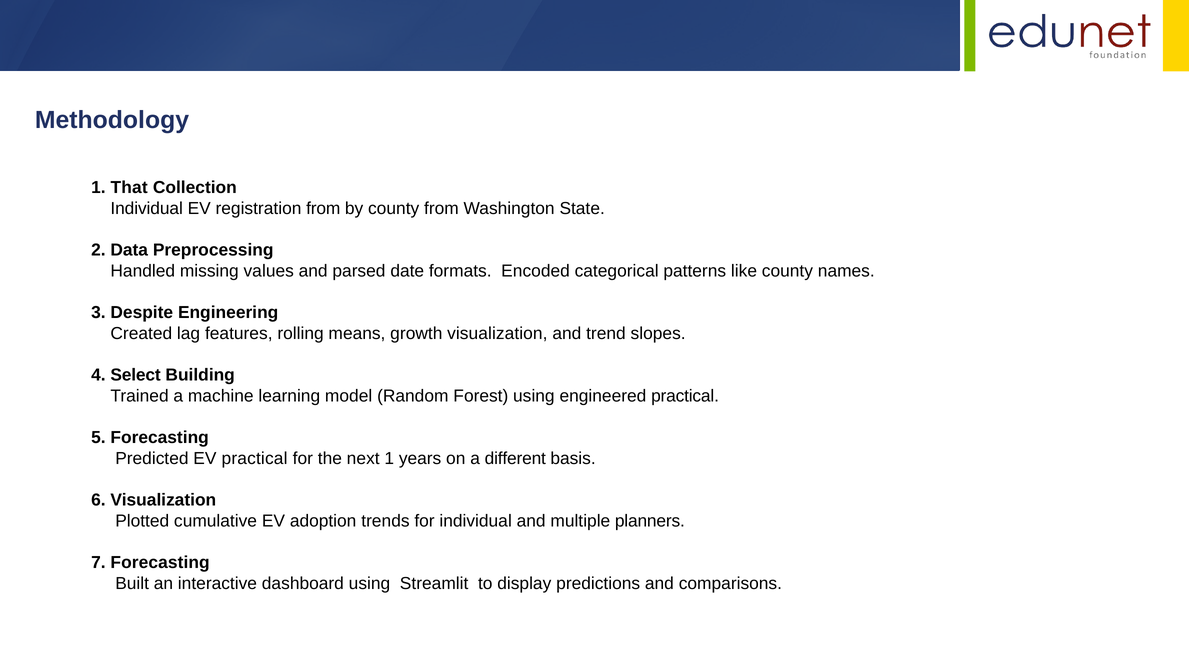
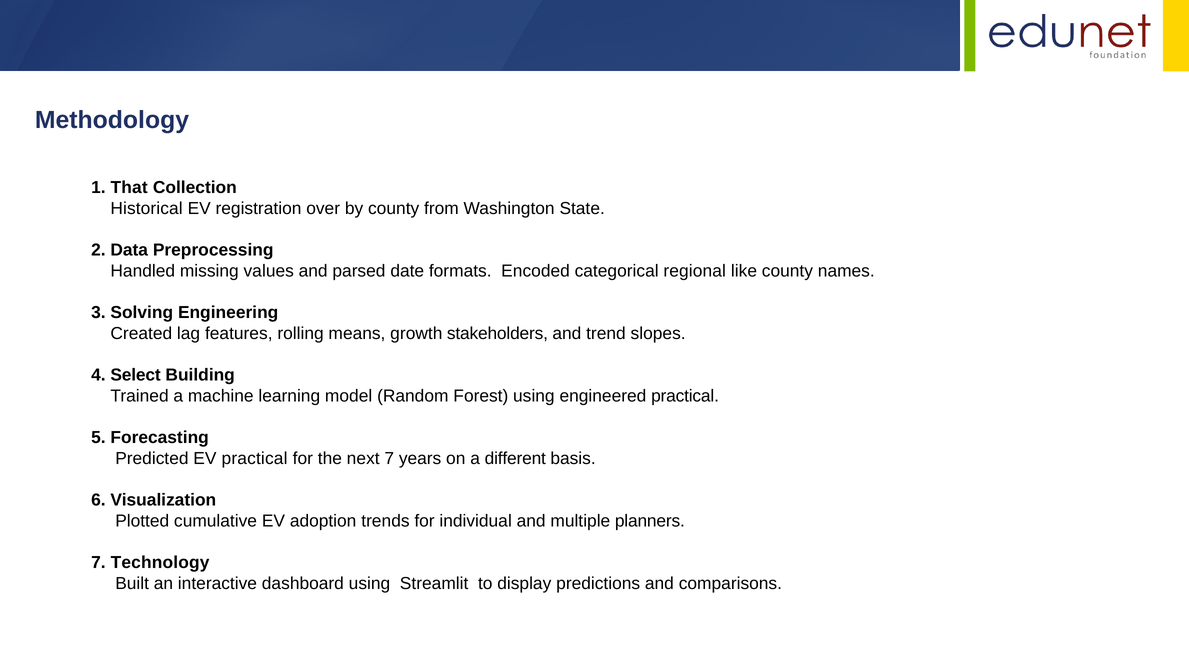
Individual: Individual -> Historical (147, 208)
registration from: from -> over (323, 208)
patterns: patterns -> regional (695, 271)
Despite: Despite -> Solving (142, 312)
growth visualization: visualization -> stakeholders (497, 333)
next 1: 1 -> 7 (389, 458)
7 Forecasting: Forecasting -> Technology (160, 562)
